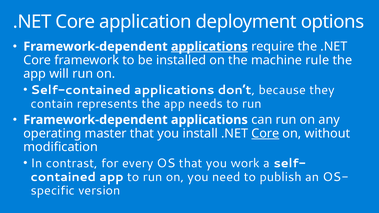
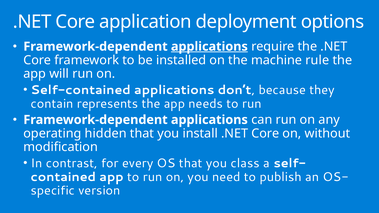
master: master -> hidden (106, 134)
Core underline: present -> none (265, 134)
work: work -> class (245, 163)
